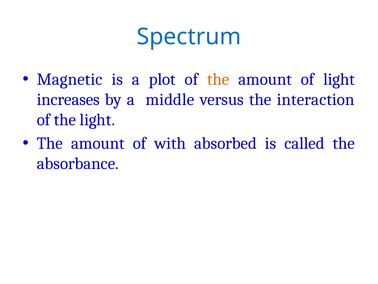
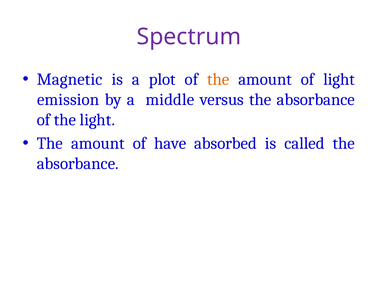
Spectrum colour: blue -> purple (189, 37)
increases: increases -> emission (68, 99)
versus the interaction: interaction -> absorbance (316, 99)
with: with -> have (170, 143)
